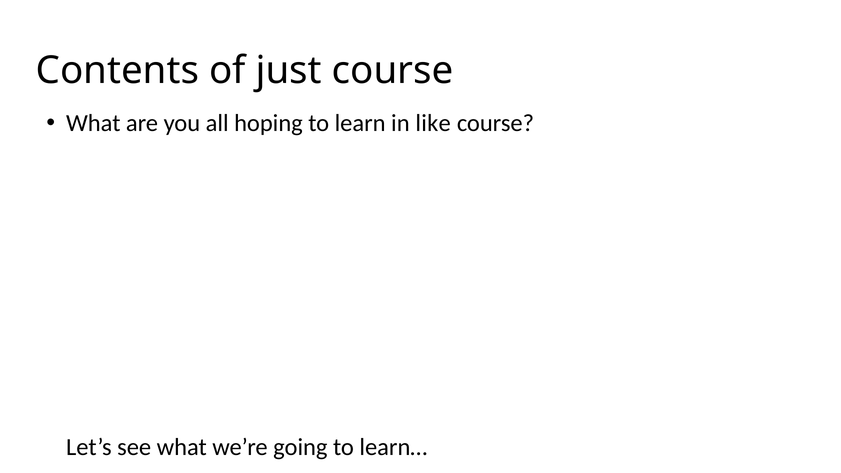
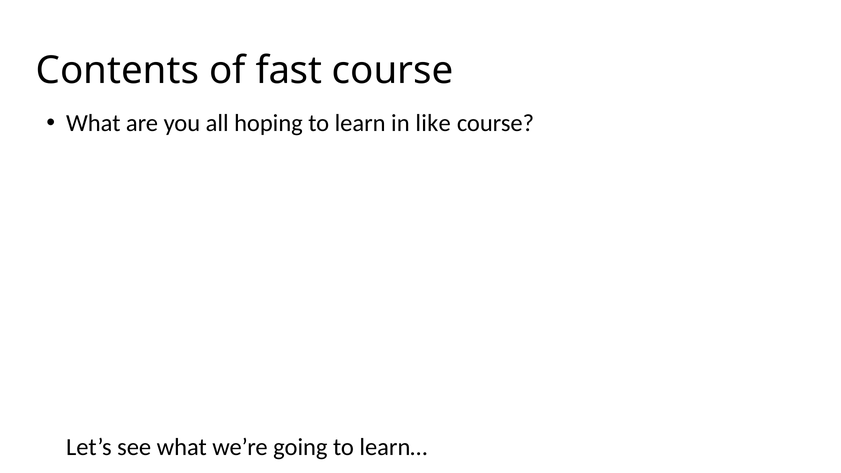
just: just -> fast (289, 71)
